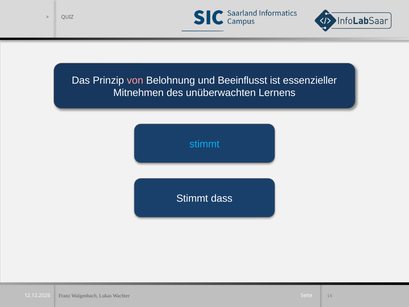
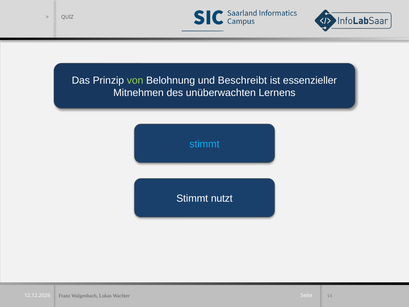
von colour: pink -> light green (135, 80)
Beeinflusst: Beeinflusst -> Beschreibt (242, 80)
dass: dass -> nutzt (222, 198)
